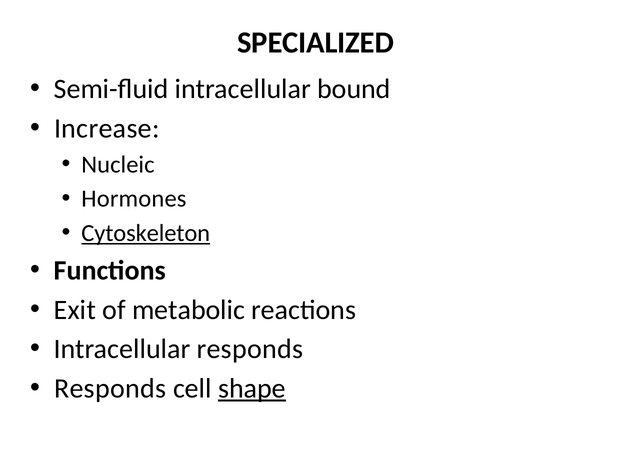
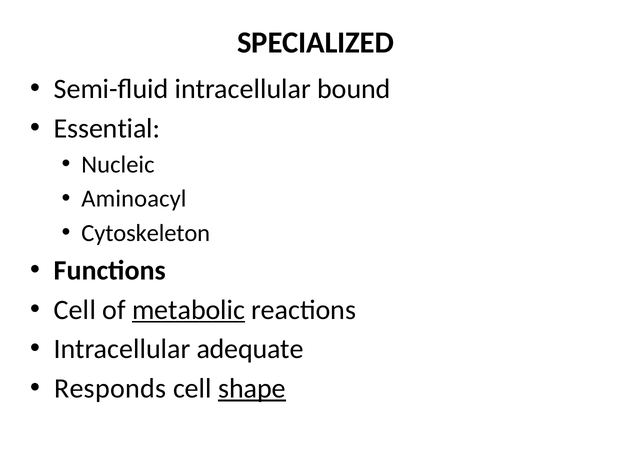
Increase: Increase -> Essential (107, 128)
Hormones: Hormones -> Aminoacyl (134, 199)
Cytoskeleton underline: present -> none (146, 233)
Exit: Exit -> Cell (75, 310)
metabolic underline: none -> present (189, 310)
Intracellular responds: responds -> adequate (250, 349)
